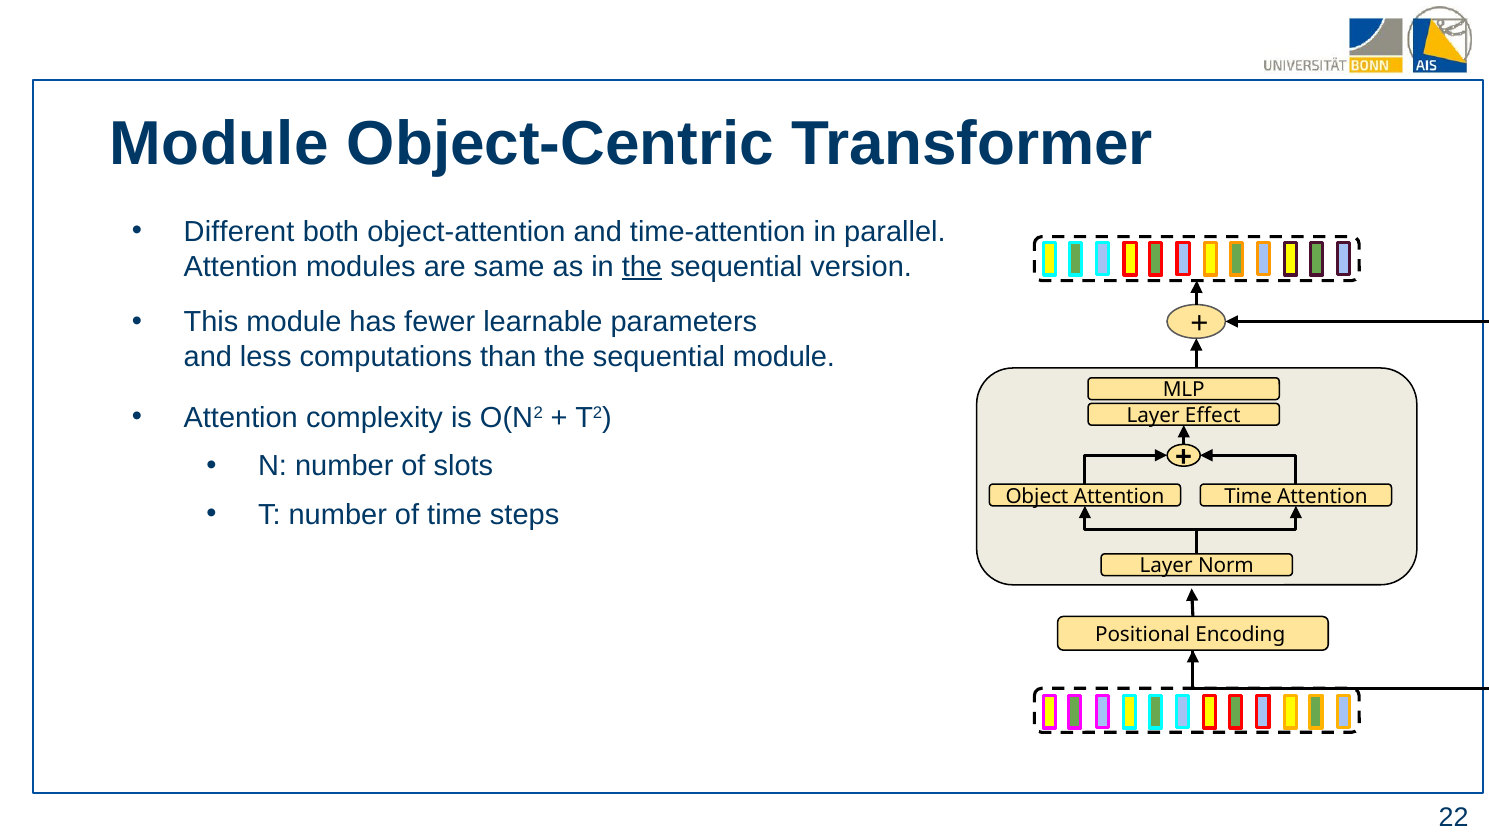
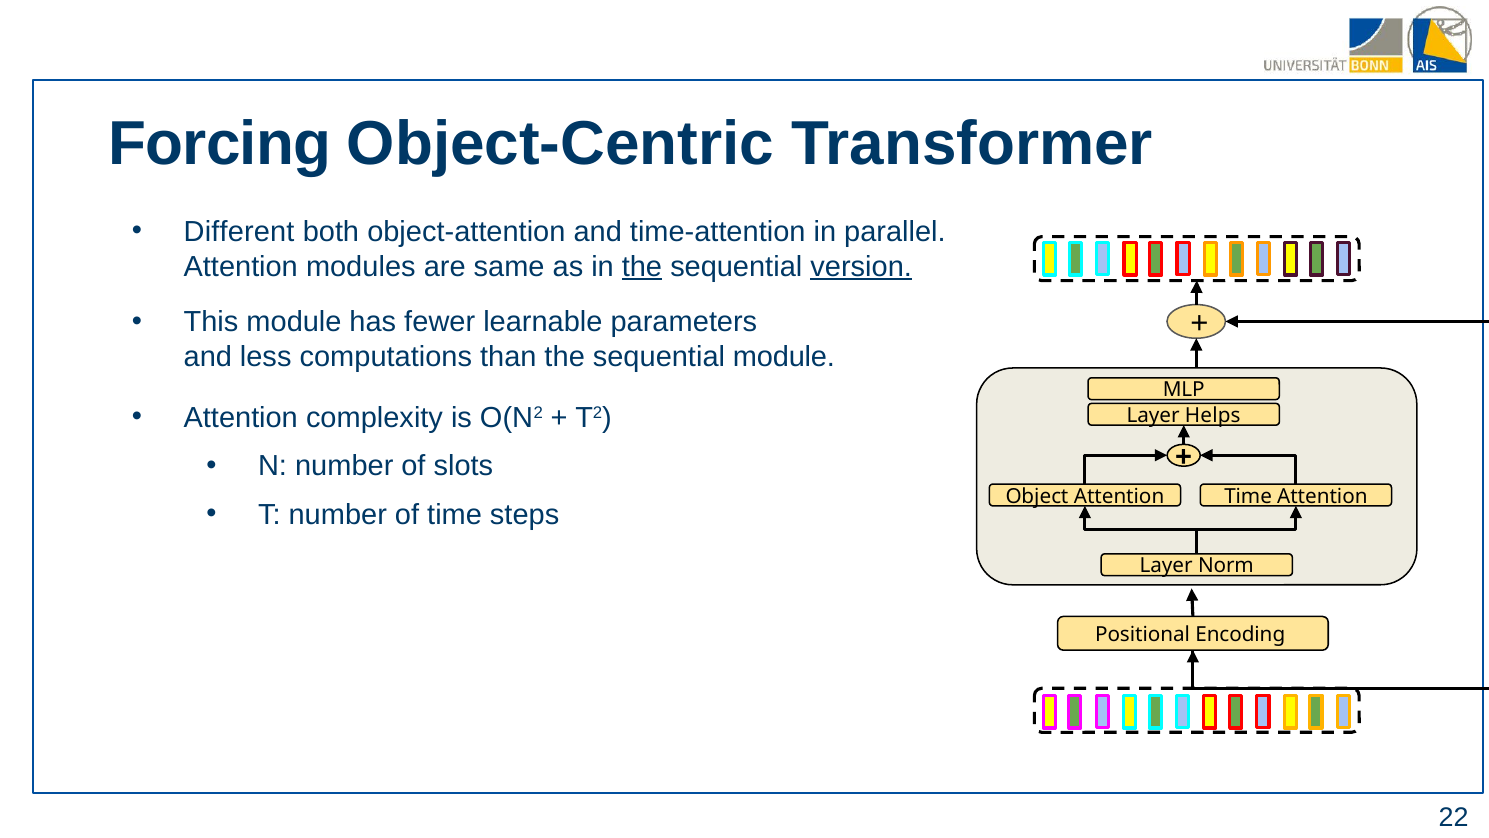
Module: Module -> Forcing (220, 144)
version underline: none -> present (861, 267)
Effect: Effect -> Helps (1213, 415)
